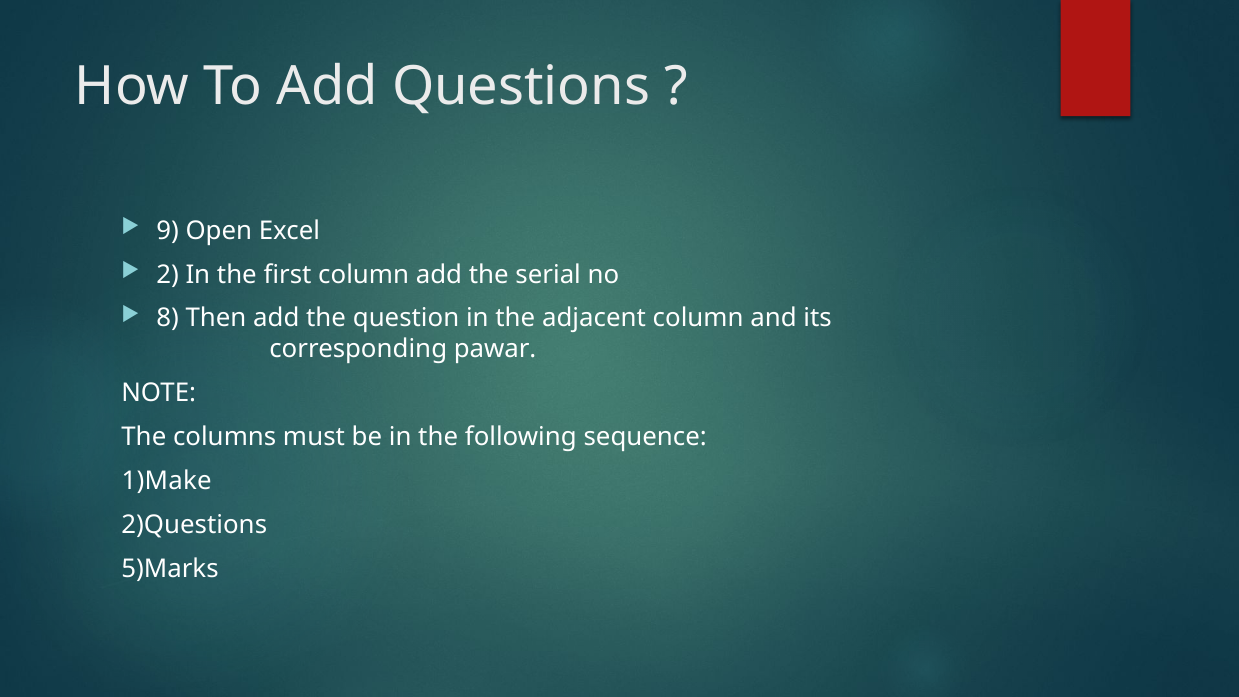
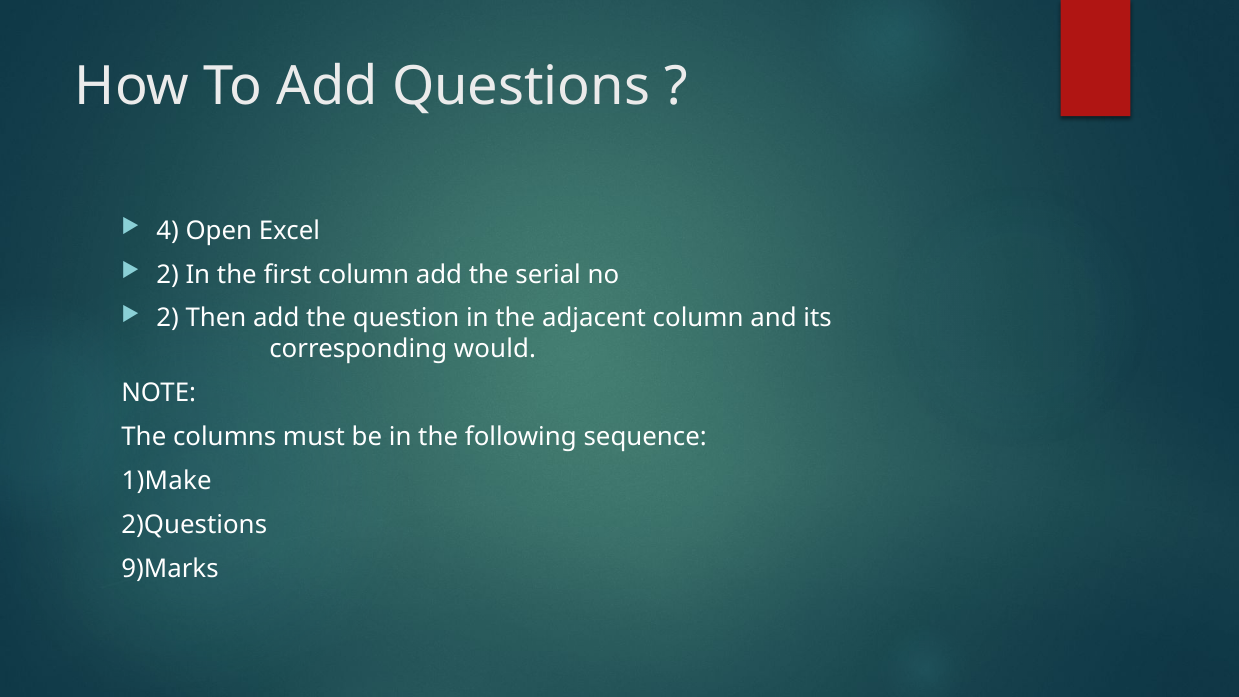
9: 9 -> 4 (168, 231)
8: 8 -> 2 (168, 318)
pawar: pawar -> would (495, 349)
5)Marks: 5)Marks -> 9)Marks (170, 569)
